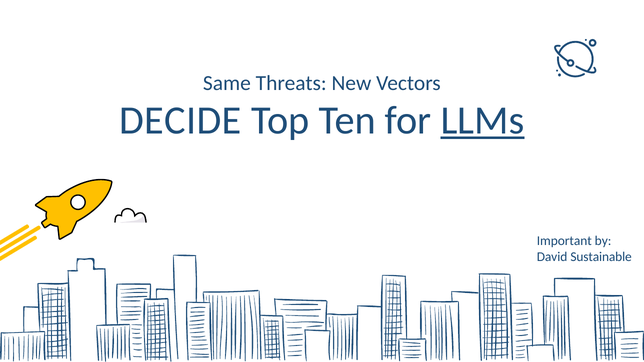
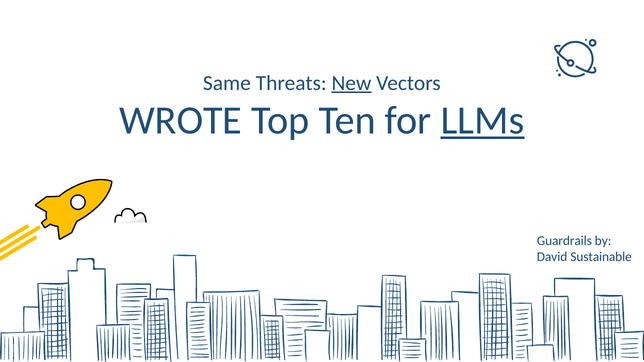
New underline: none -> present (351, 83)
DECIDE: DECIDE -> WROTE (181, 121)
Important: Important -> Guardrails (564, 241)
